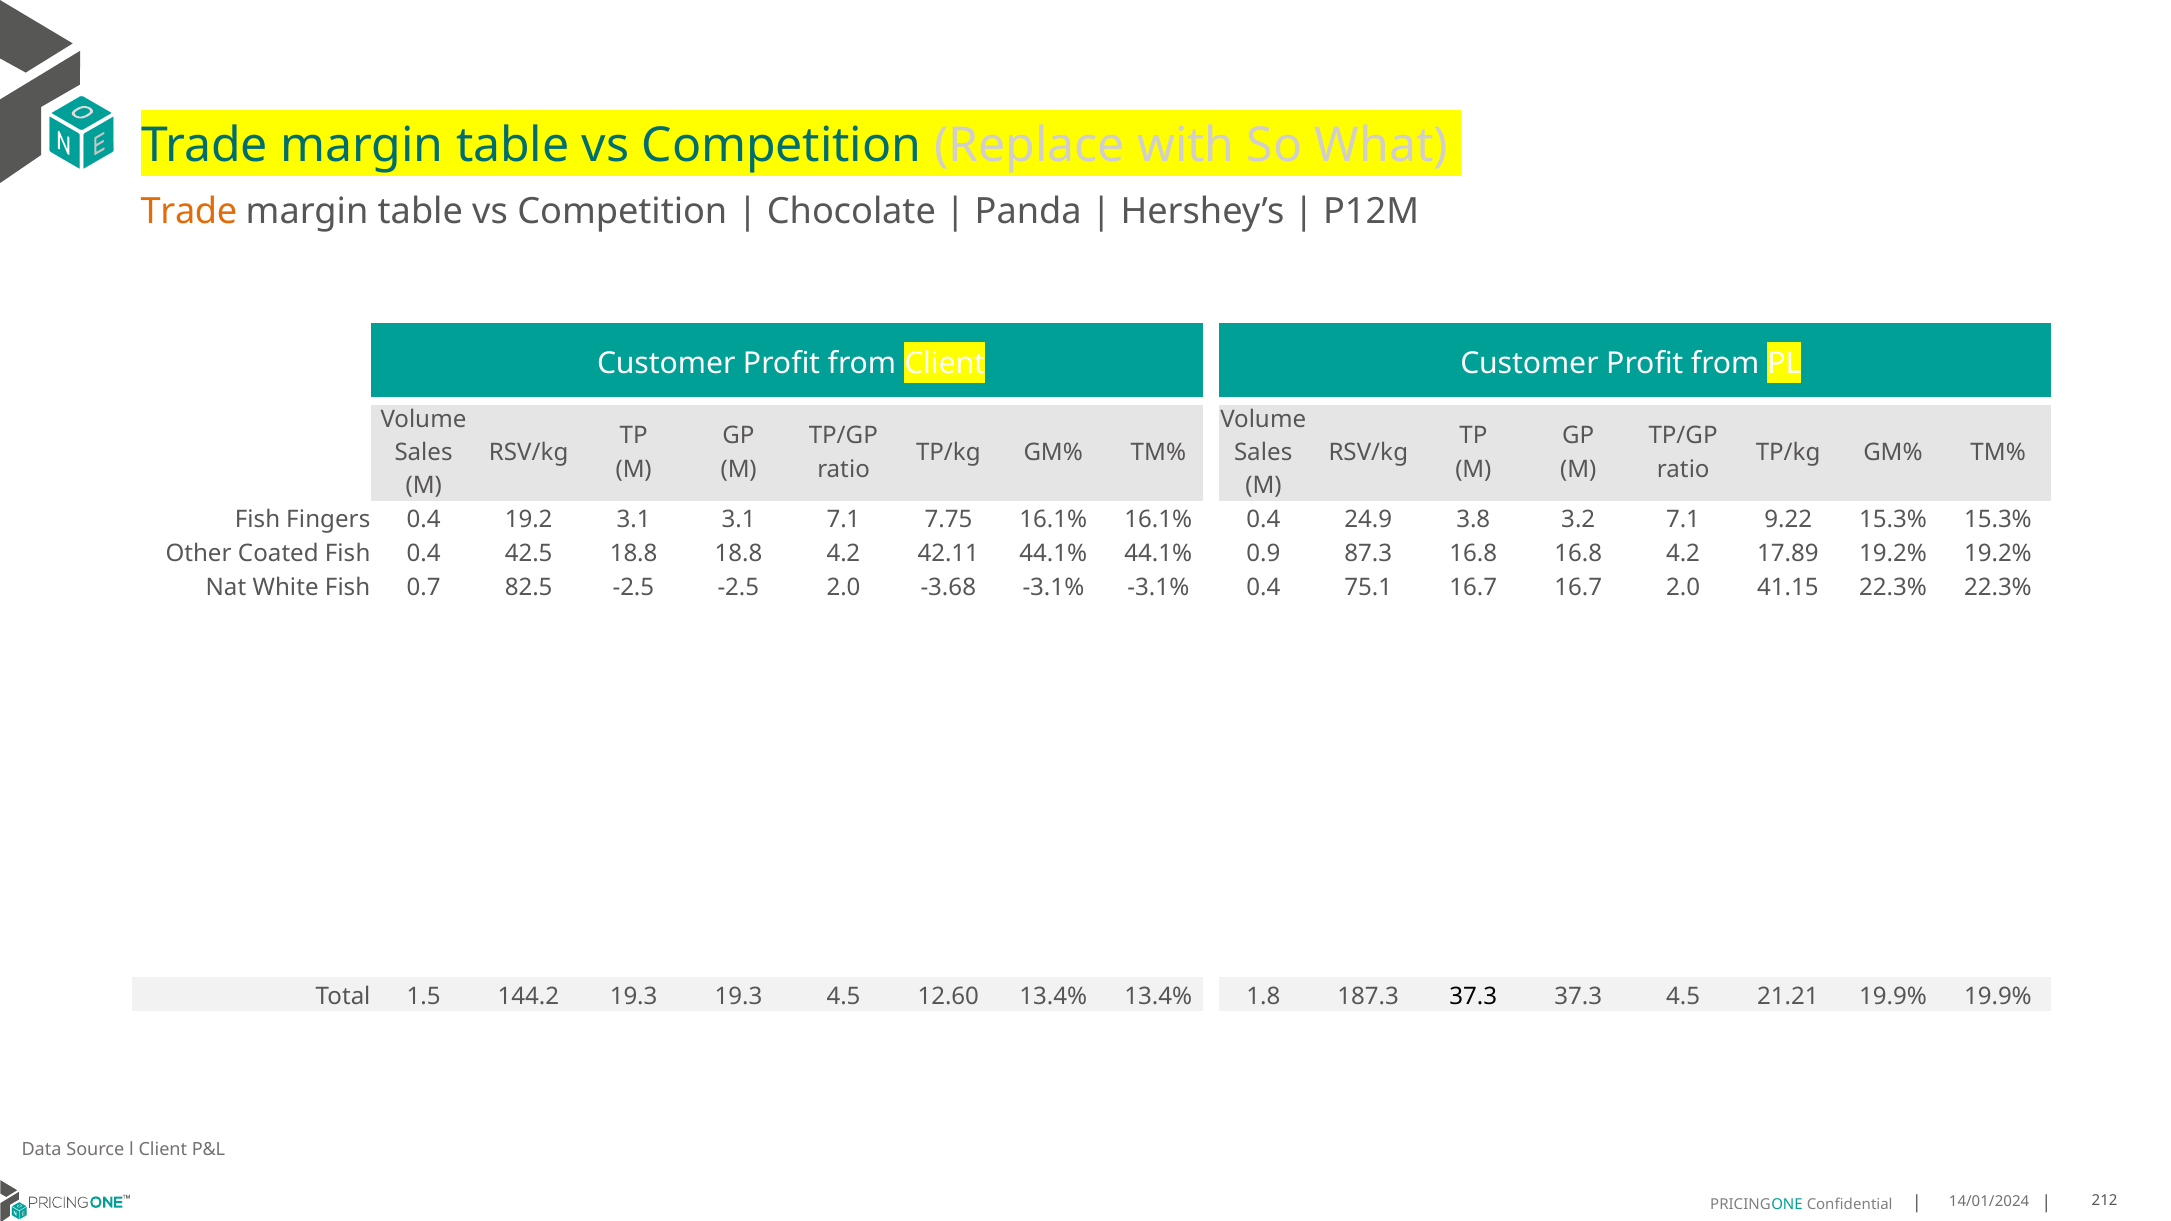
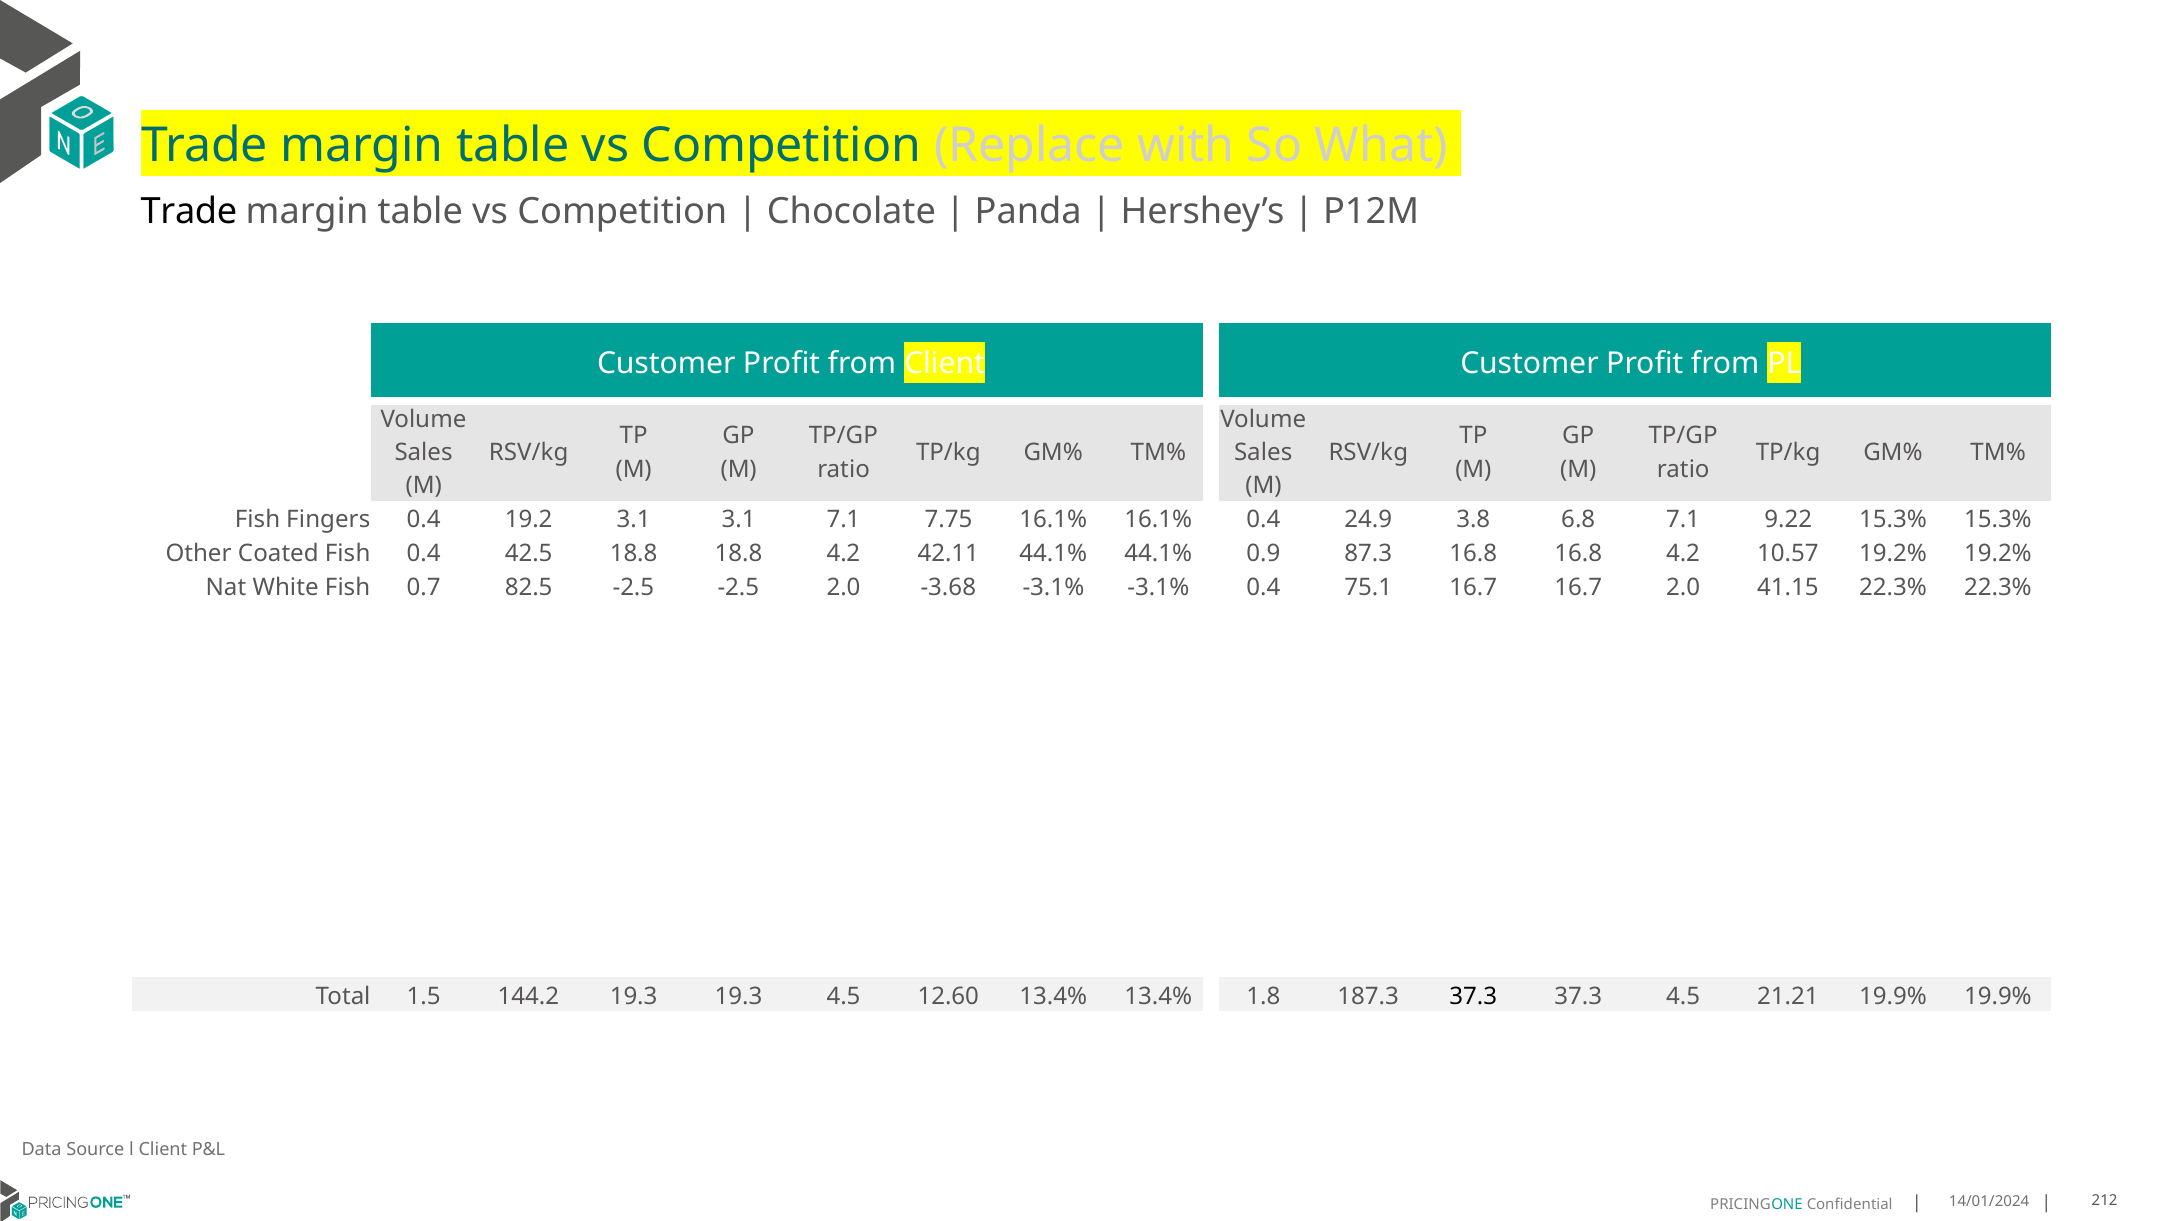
Trade colour: orange -> black (189, 212)
3.2: 3.2 -> 6.8 (1578, 520)
17.89: 17.89 -> 10.57 (1788, 554)
